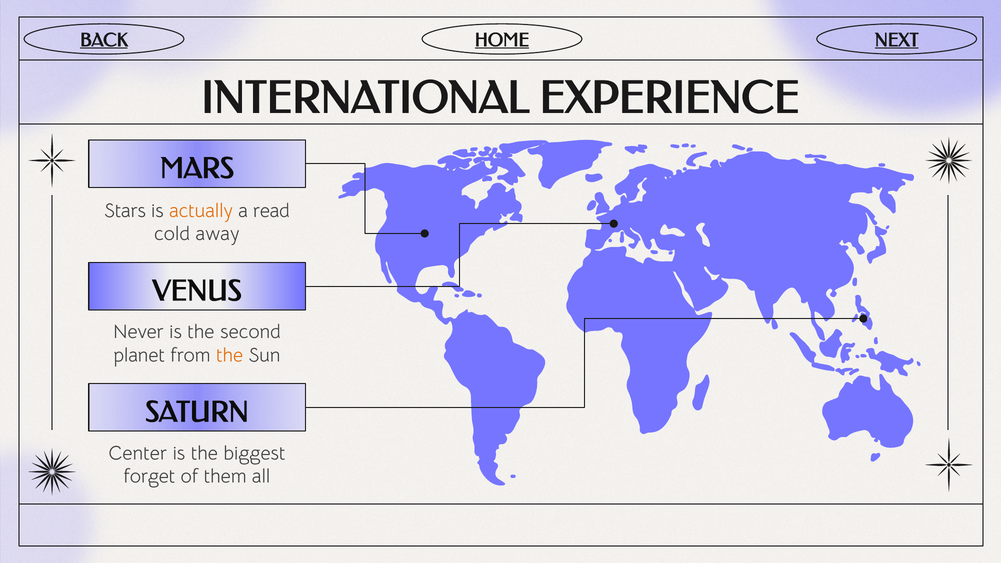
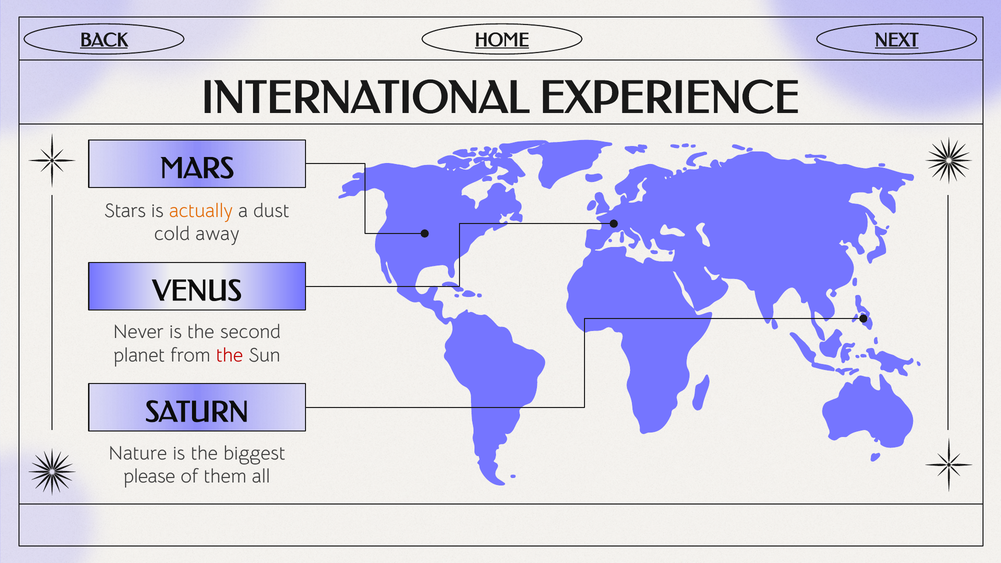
read: read -> dust (271, 211)
the colour: orange -> red (230, 355)
Center: Center -> Nature (138, 453)
forget: forget -> please (149, 477)
